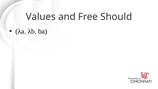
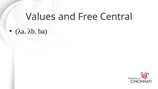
Should: Should -> Central (116, 17)
